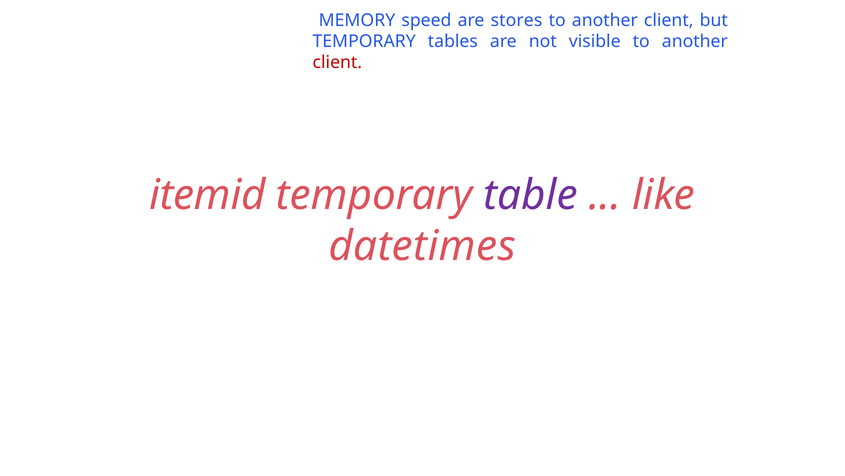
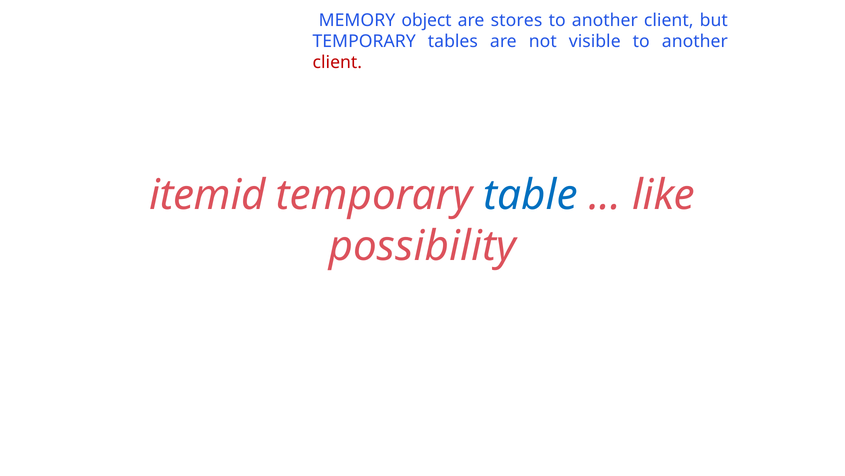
speed: speed -> object (427, 20)
table colour: purple -> blue (531, 195)
datetimes: datetimes -> possibility (422, 246)
